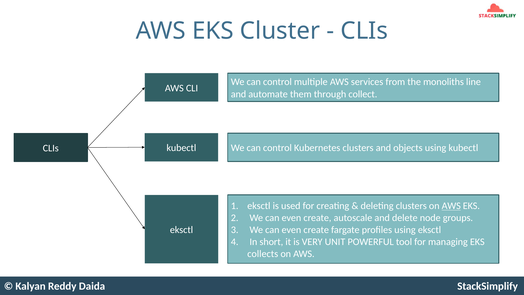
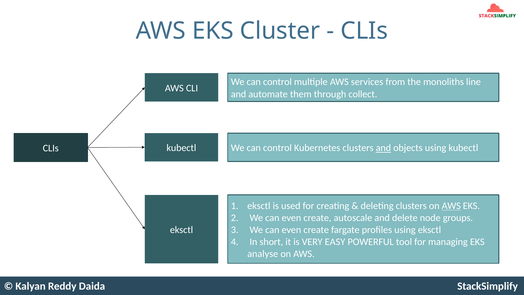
and underline: none -> present (383, 148)
UNIT: UNIT -> EASY (335, 242)
collects: collects -> analyse (263, 254)
